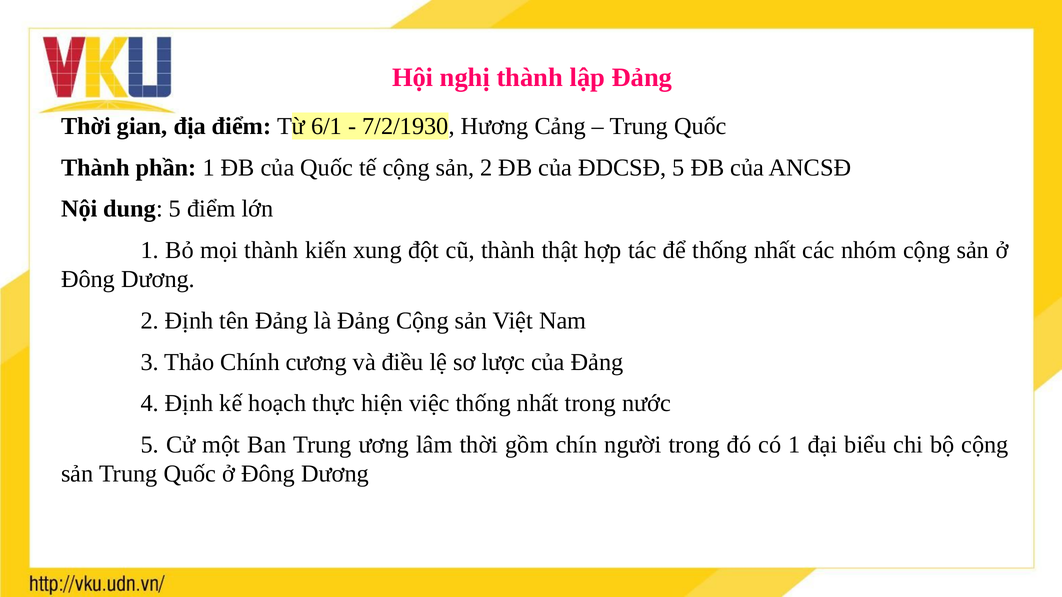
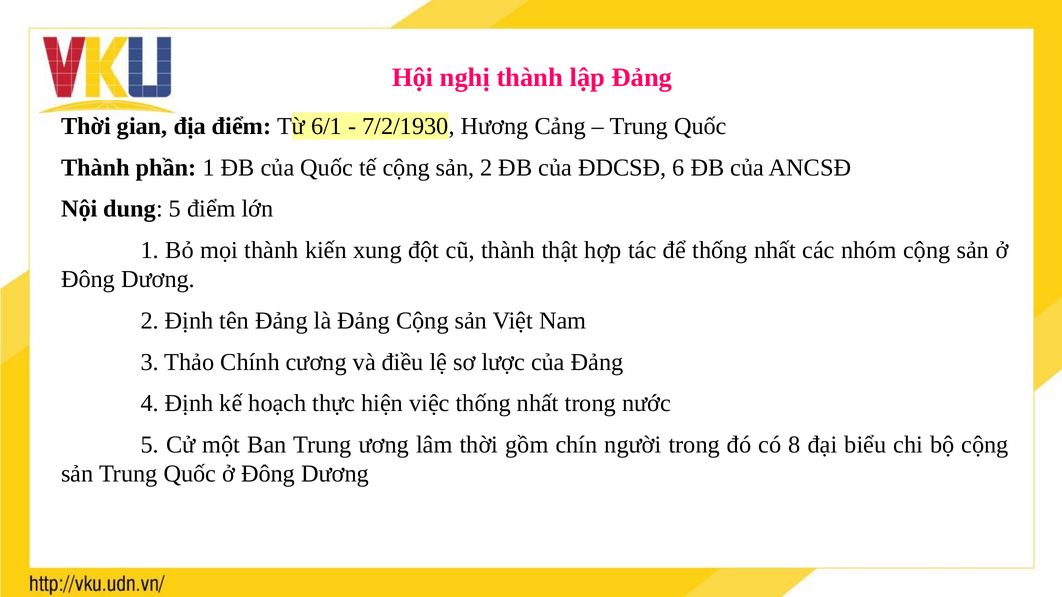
ĐDCSĐ 5: 5 -> 6 (679, 168)
có 1: 1 -> 8 (794, 445)
